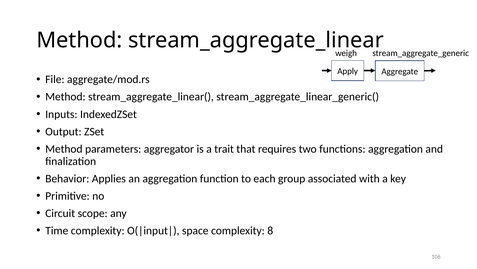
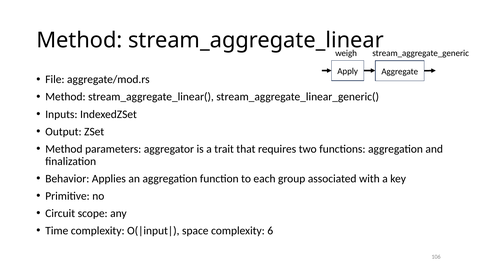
8: 8 -> 6 (270, 230)
